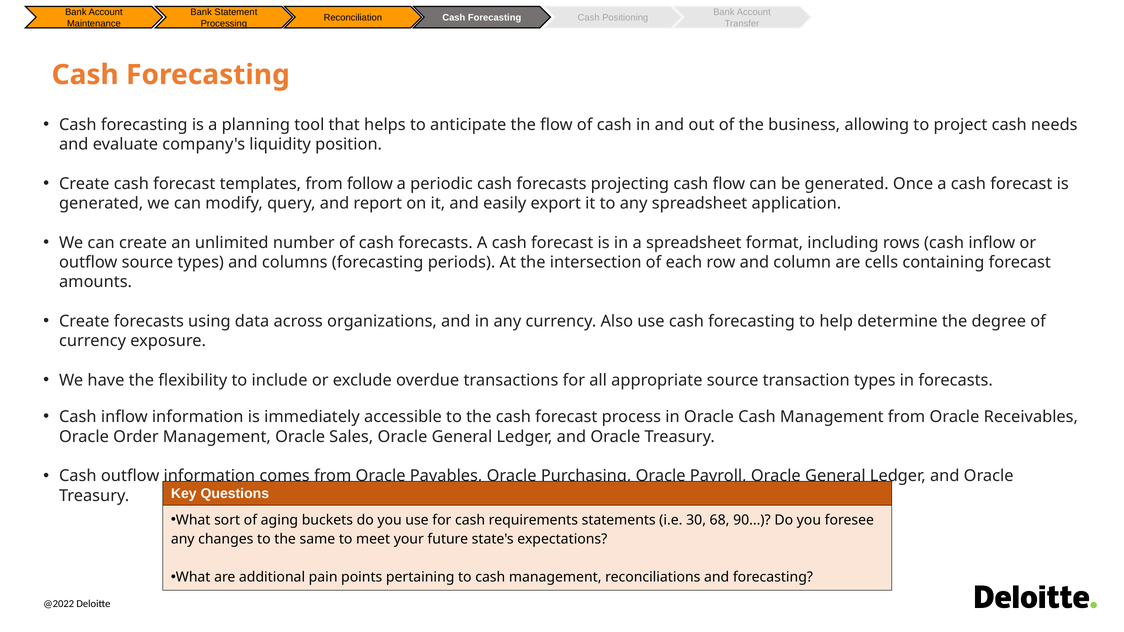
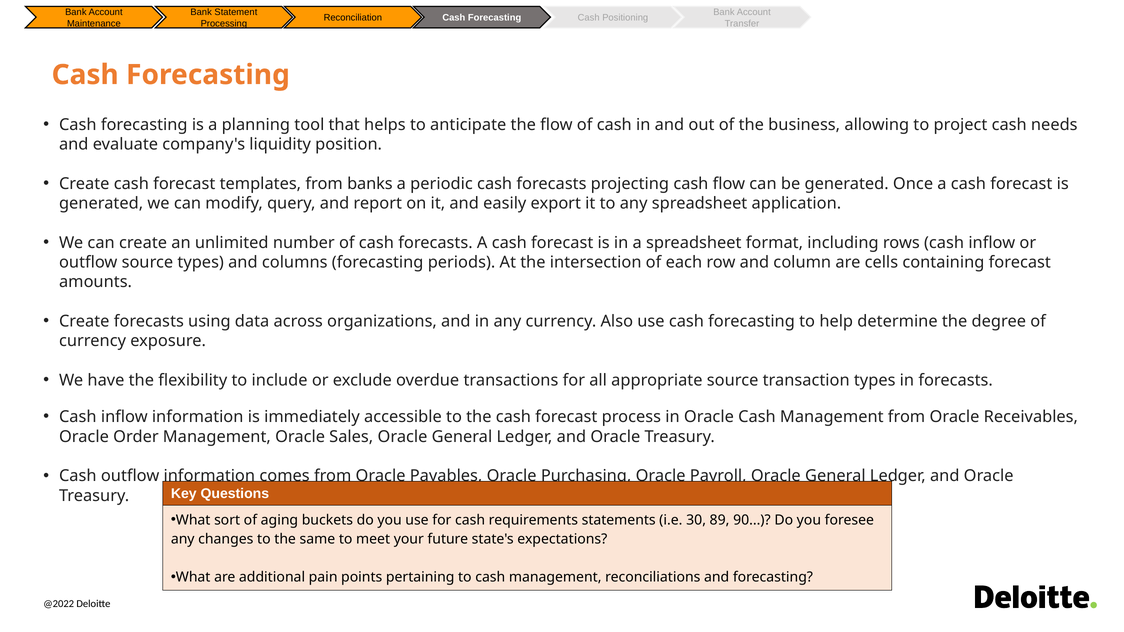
follow: follow -> banks (370, 184)
68: 68 -> 89 (720, 520)
